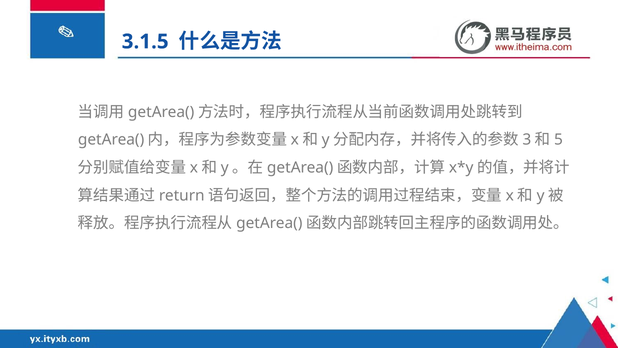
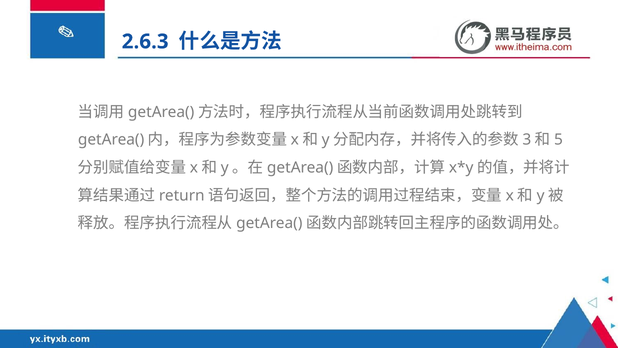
3.1.5: 3.1.5 -> 2.6.3 (145, 42)
